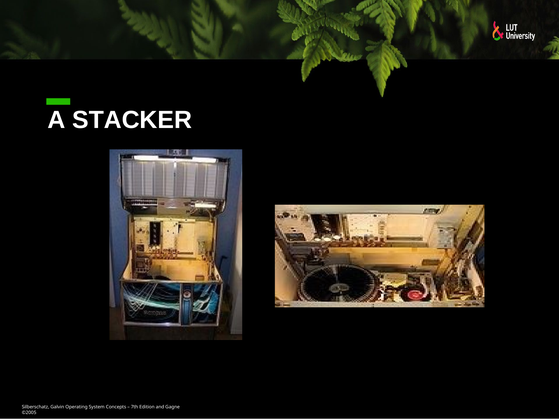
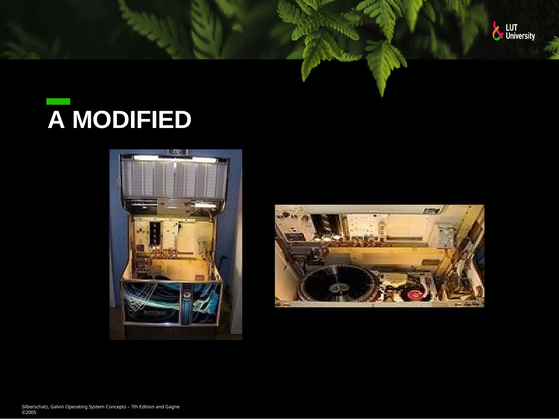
STACKER: STACKER -> MODIFIED (132, 120)
